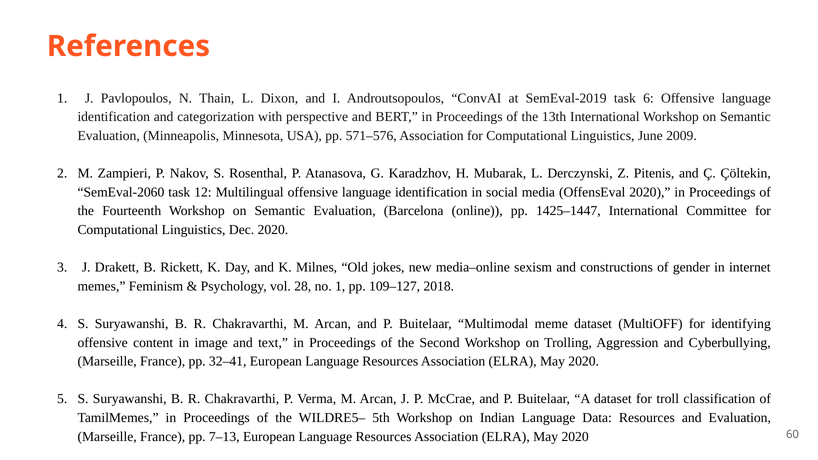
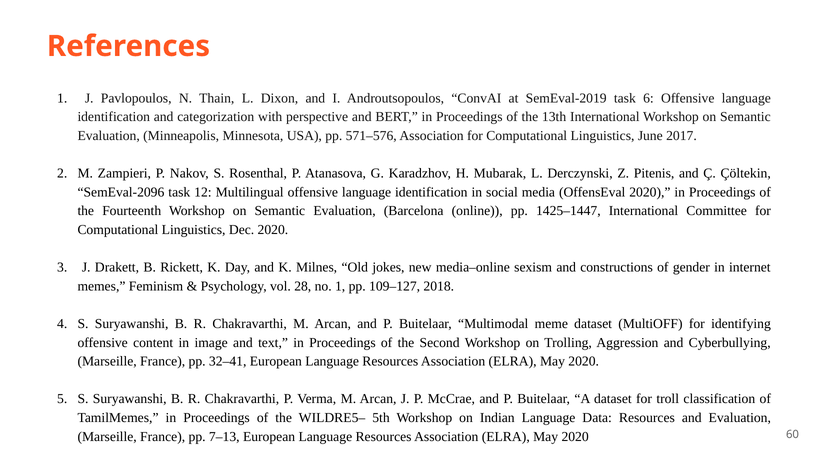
2009: 2009 -> 2017 (681, 136)
SemEval-2060: SemEval-2060 -> SemEval-2096 (121, 192)
